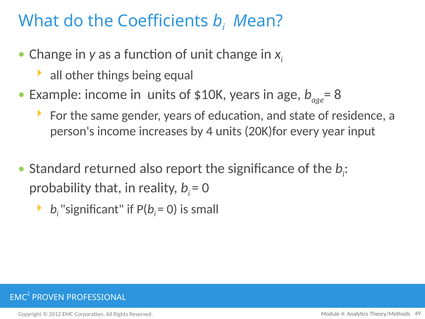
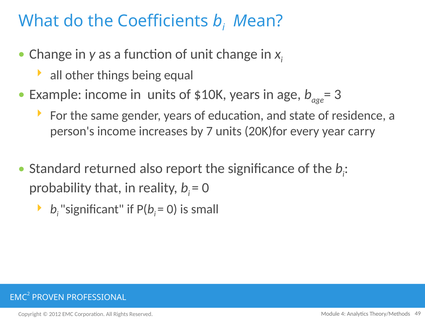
8: 8 -> 3 (338, 94)
by 4: 4 -> 7 (209, 131)
input: input -> carry (362, 131)
